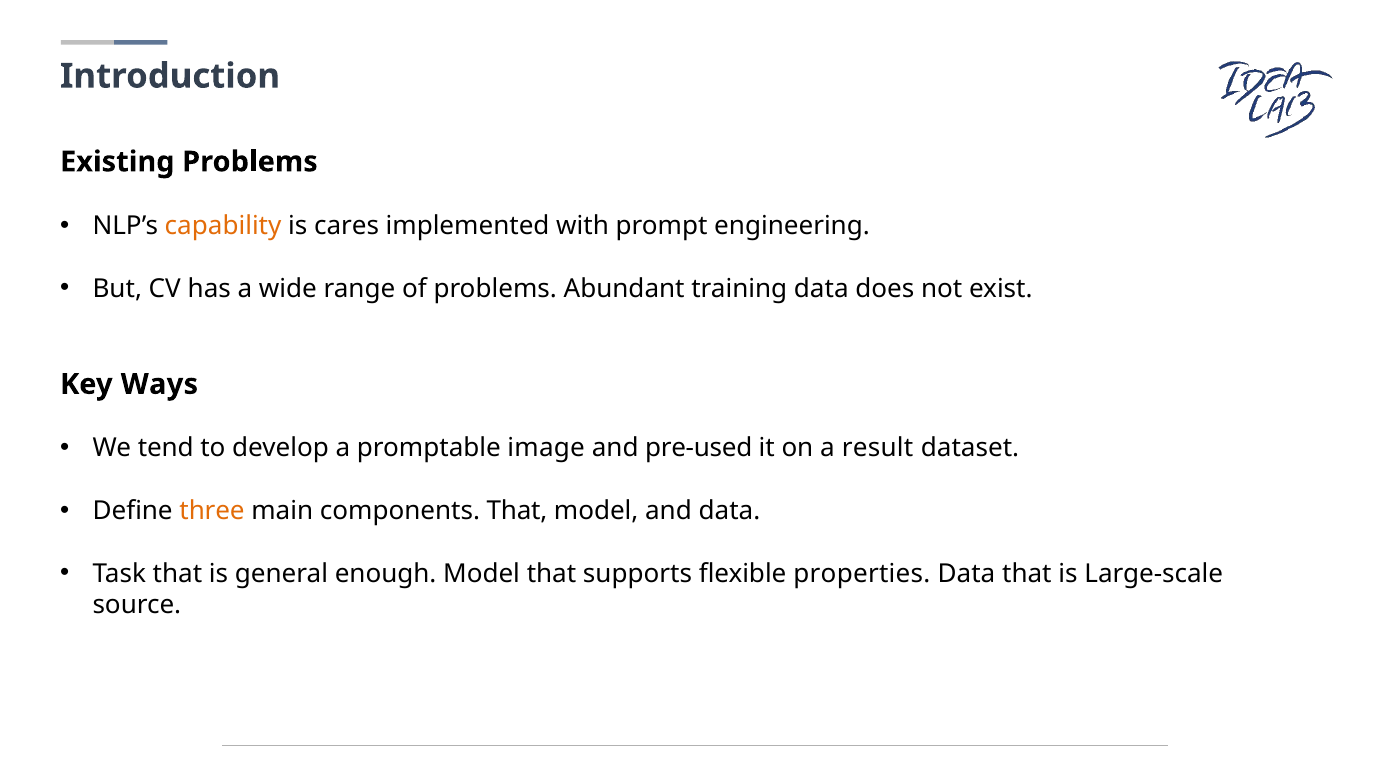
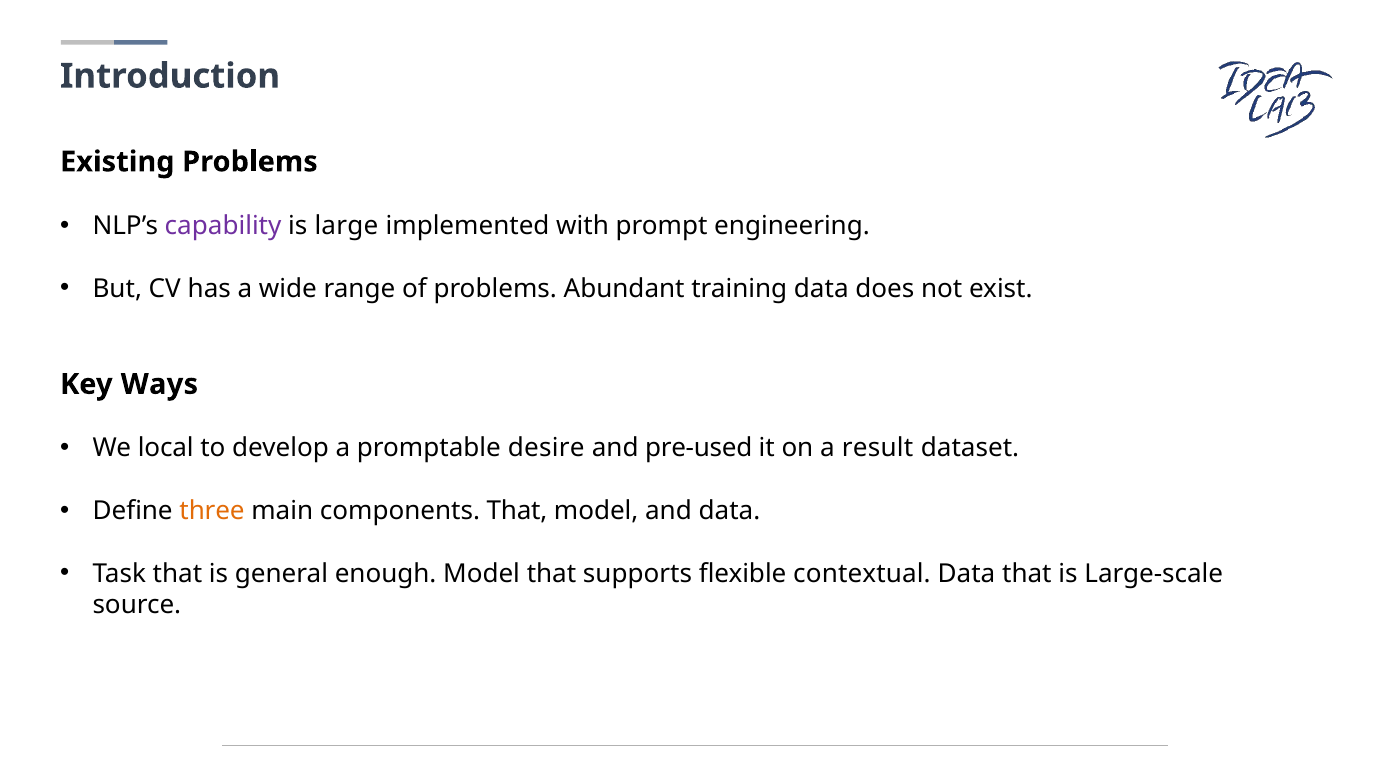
capability colour: orange -> purple (223, 226)
cares: cares -> large (346, 226)
tend: tend -> local (166, 448)
image: image -> desire (546, 448)
properties: properties -> contextual (862, 573)
